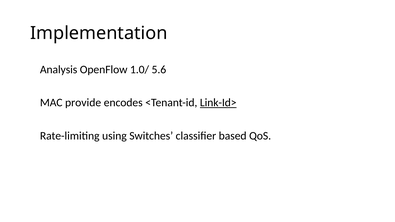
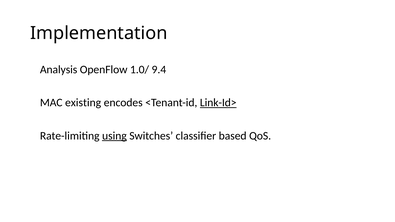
5.6: 5.6 -> 9.4 (159, 70)
provide: provide -> existing (83, 103)
using underline: none -> present (114, 136)
